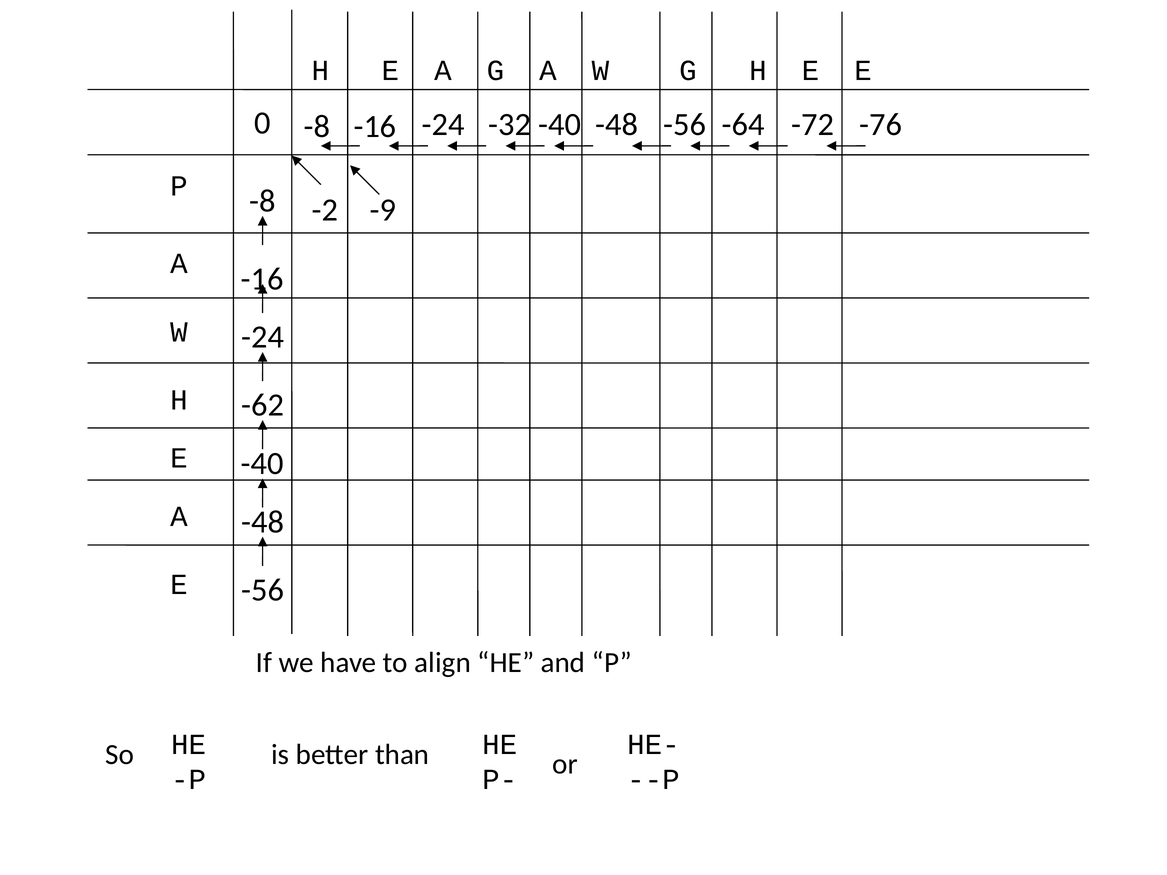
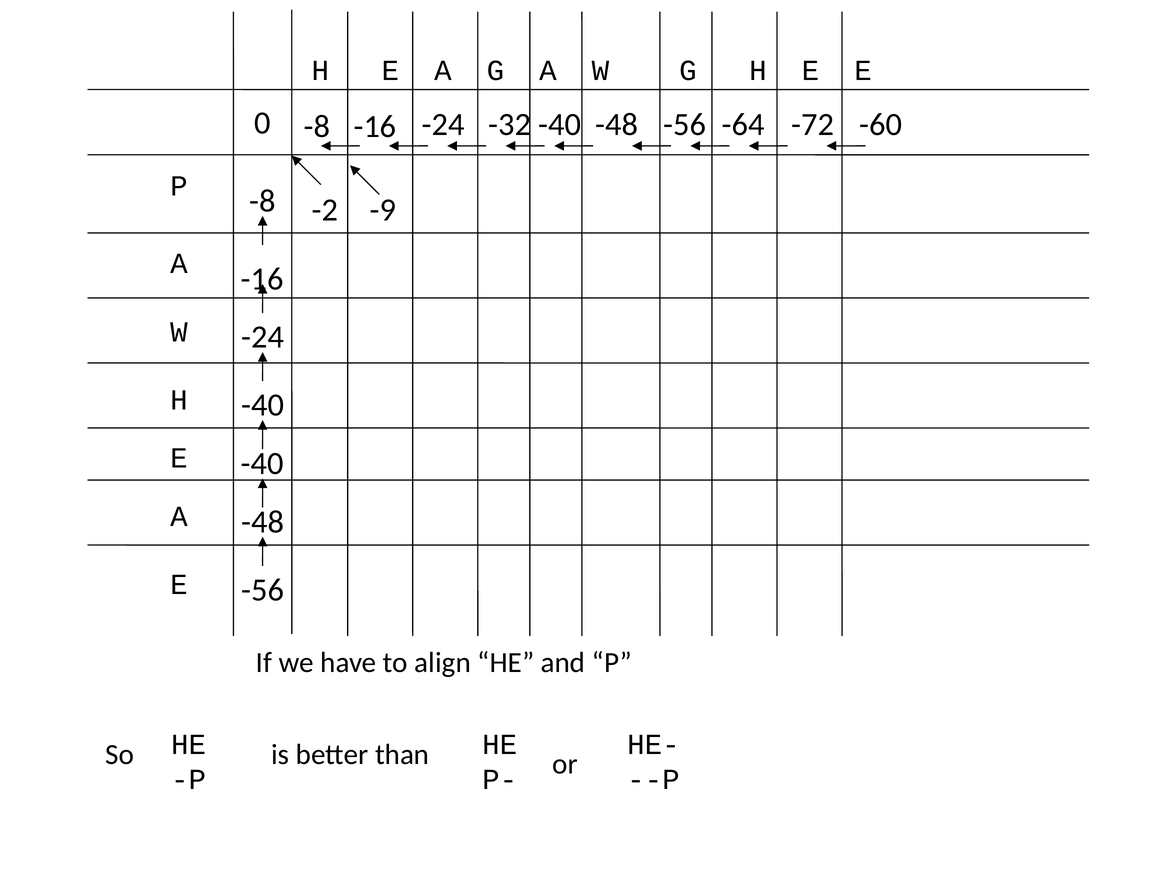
-76: -76 -> -60 (881, 125)
-62: -62 -> -40 (263, 405)
